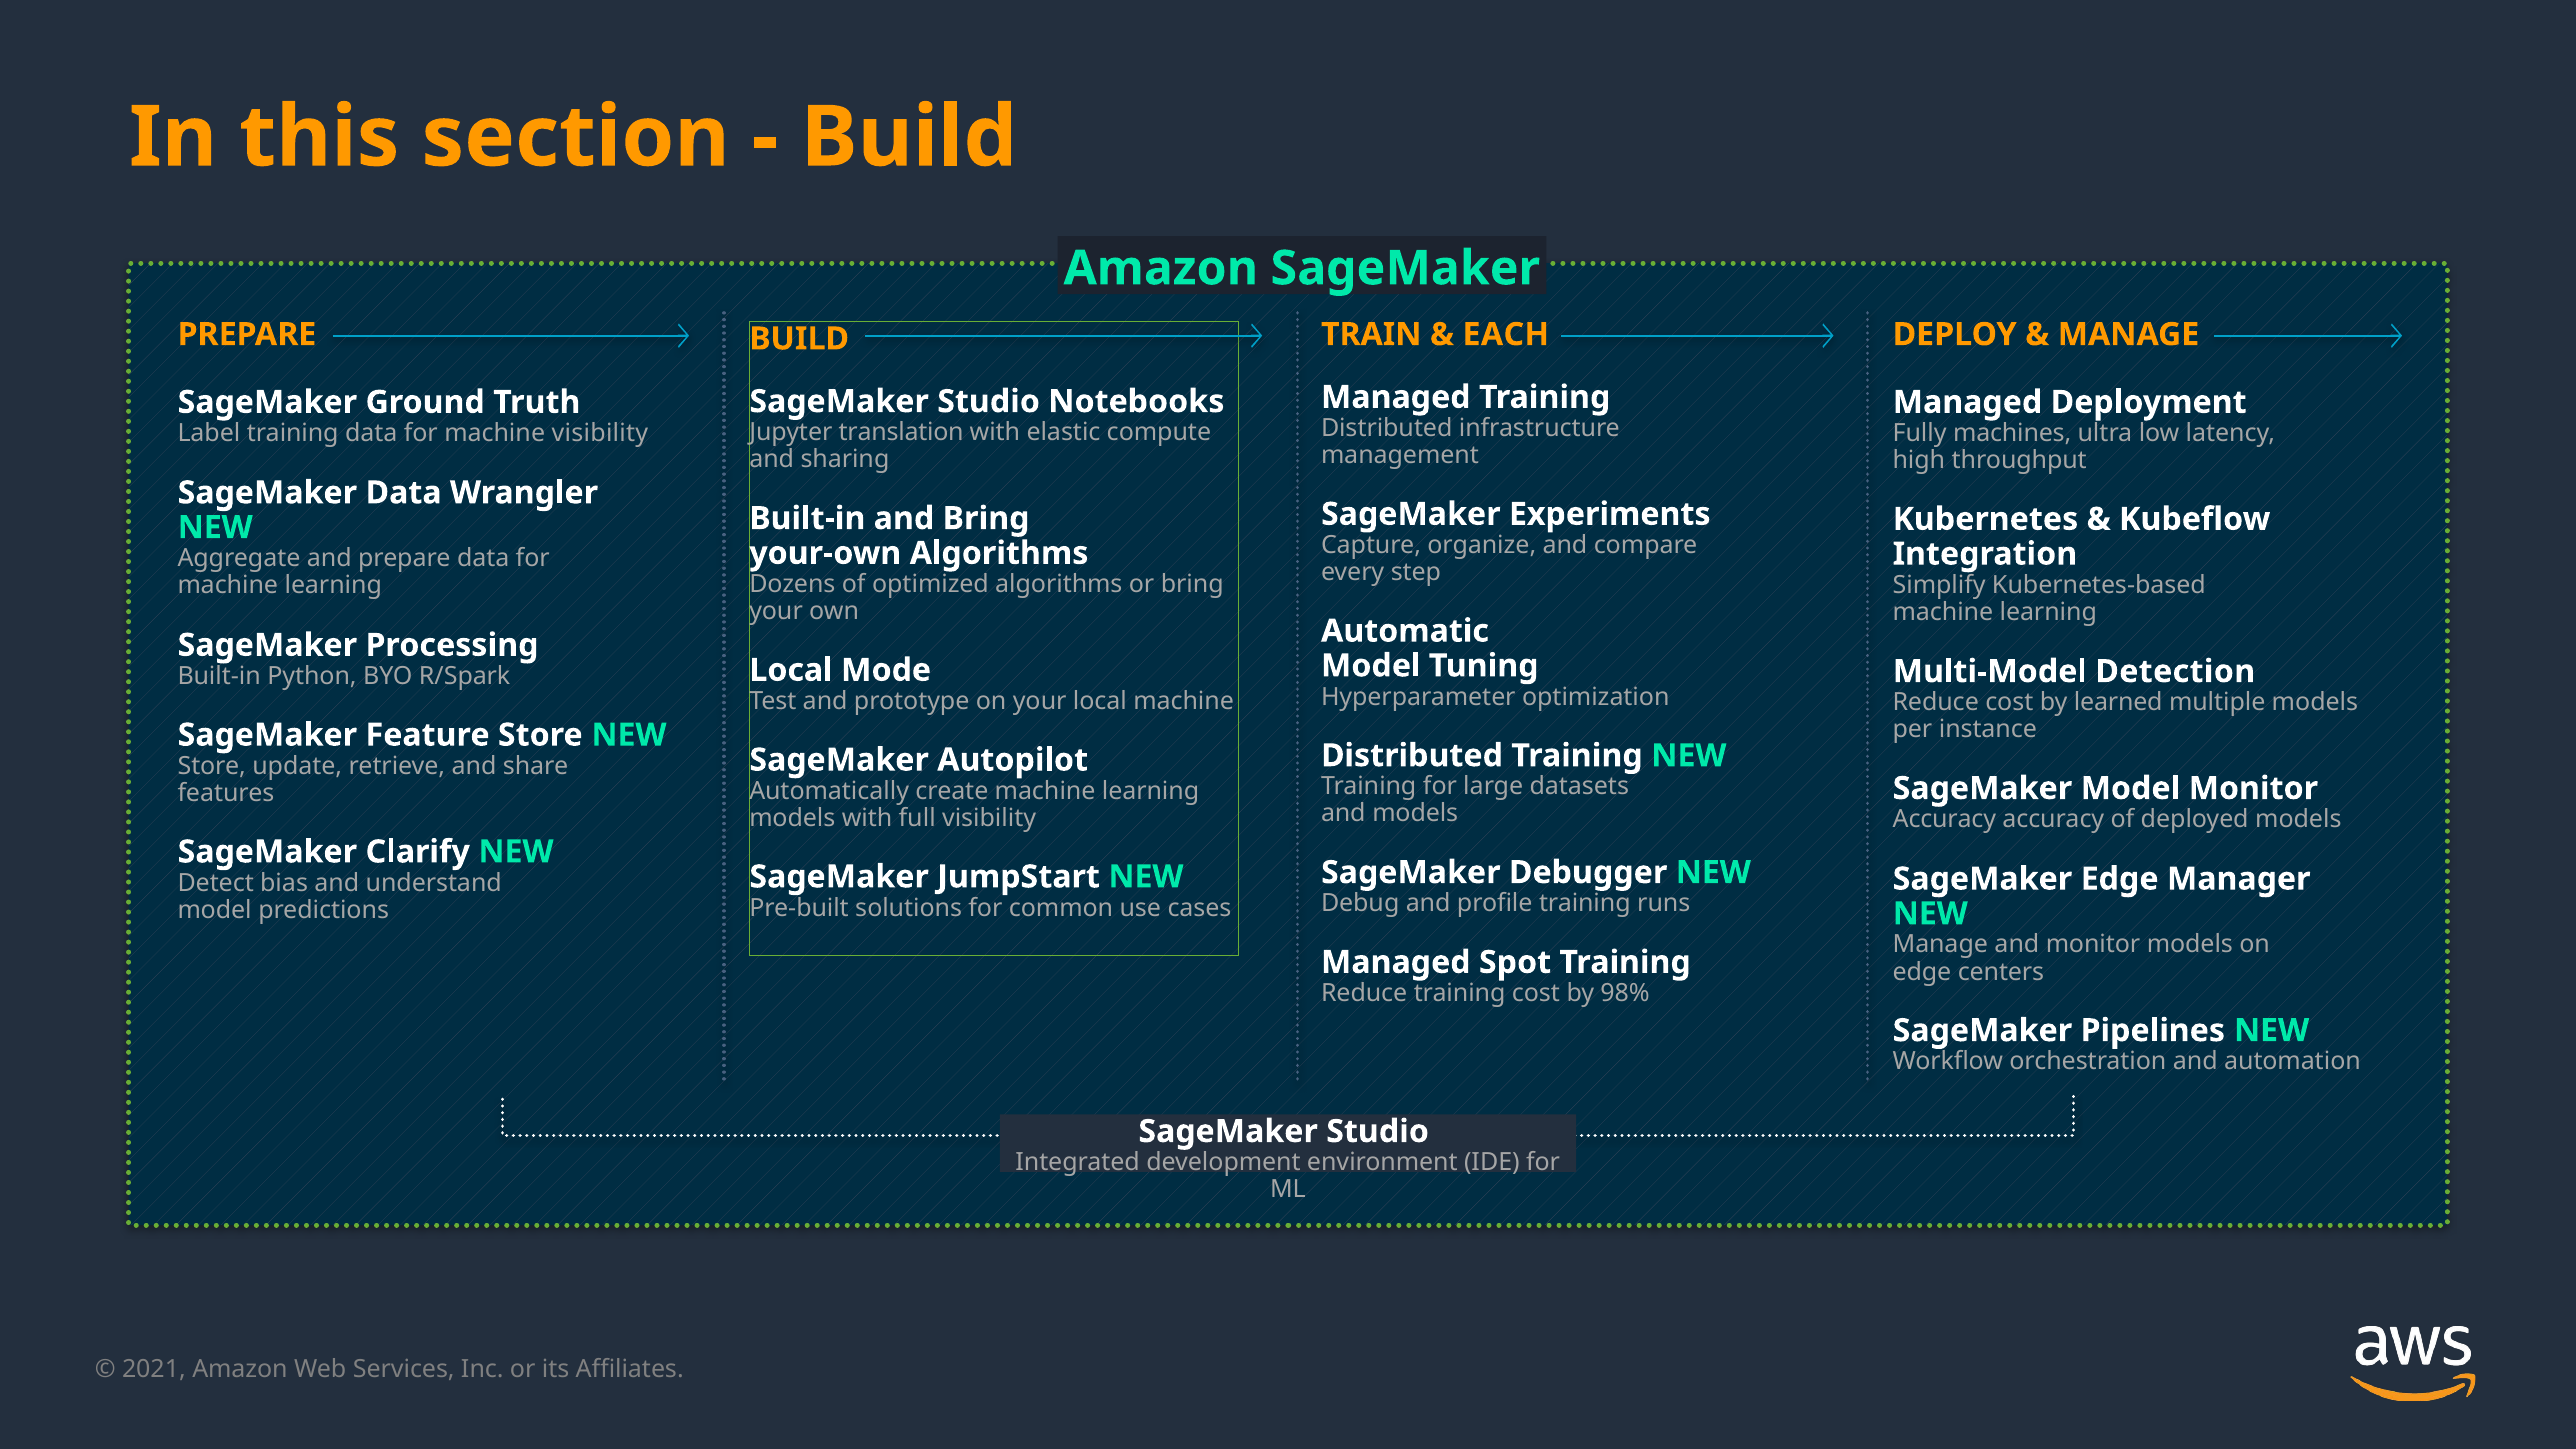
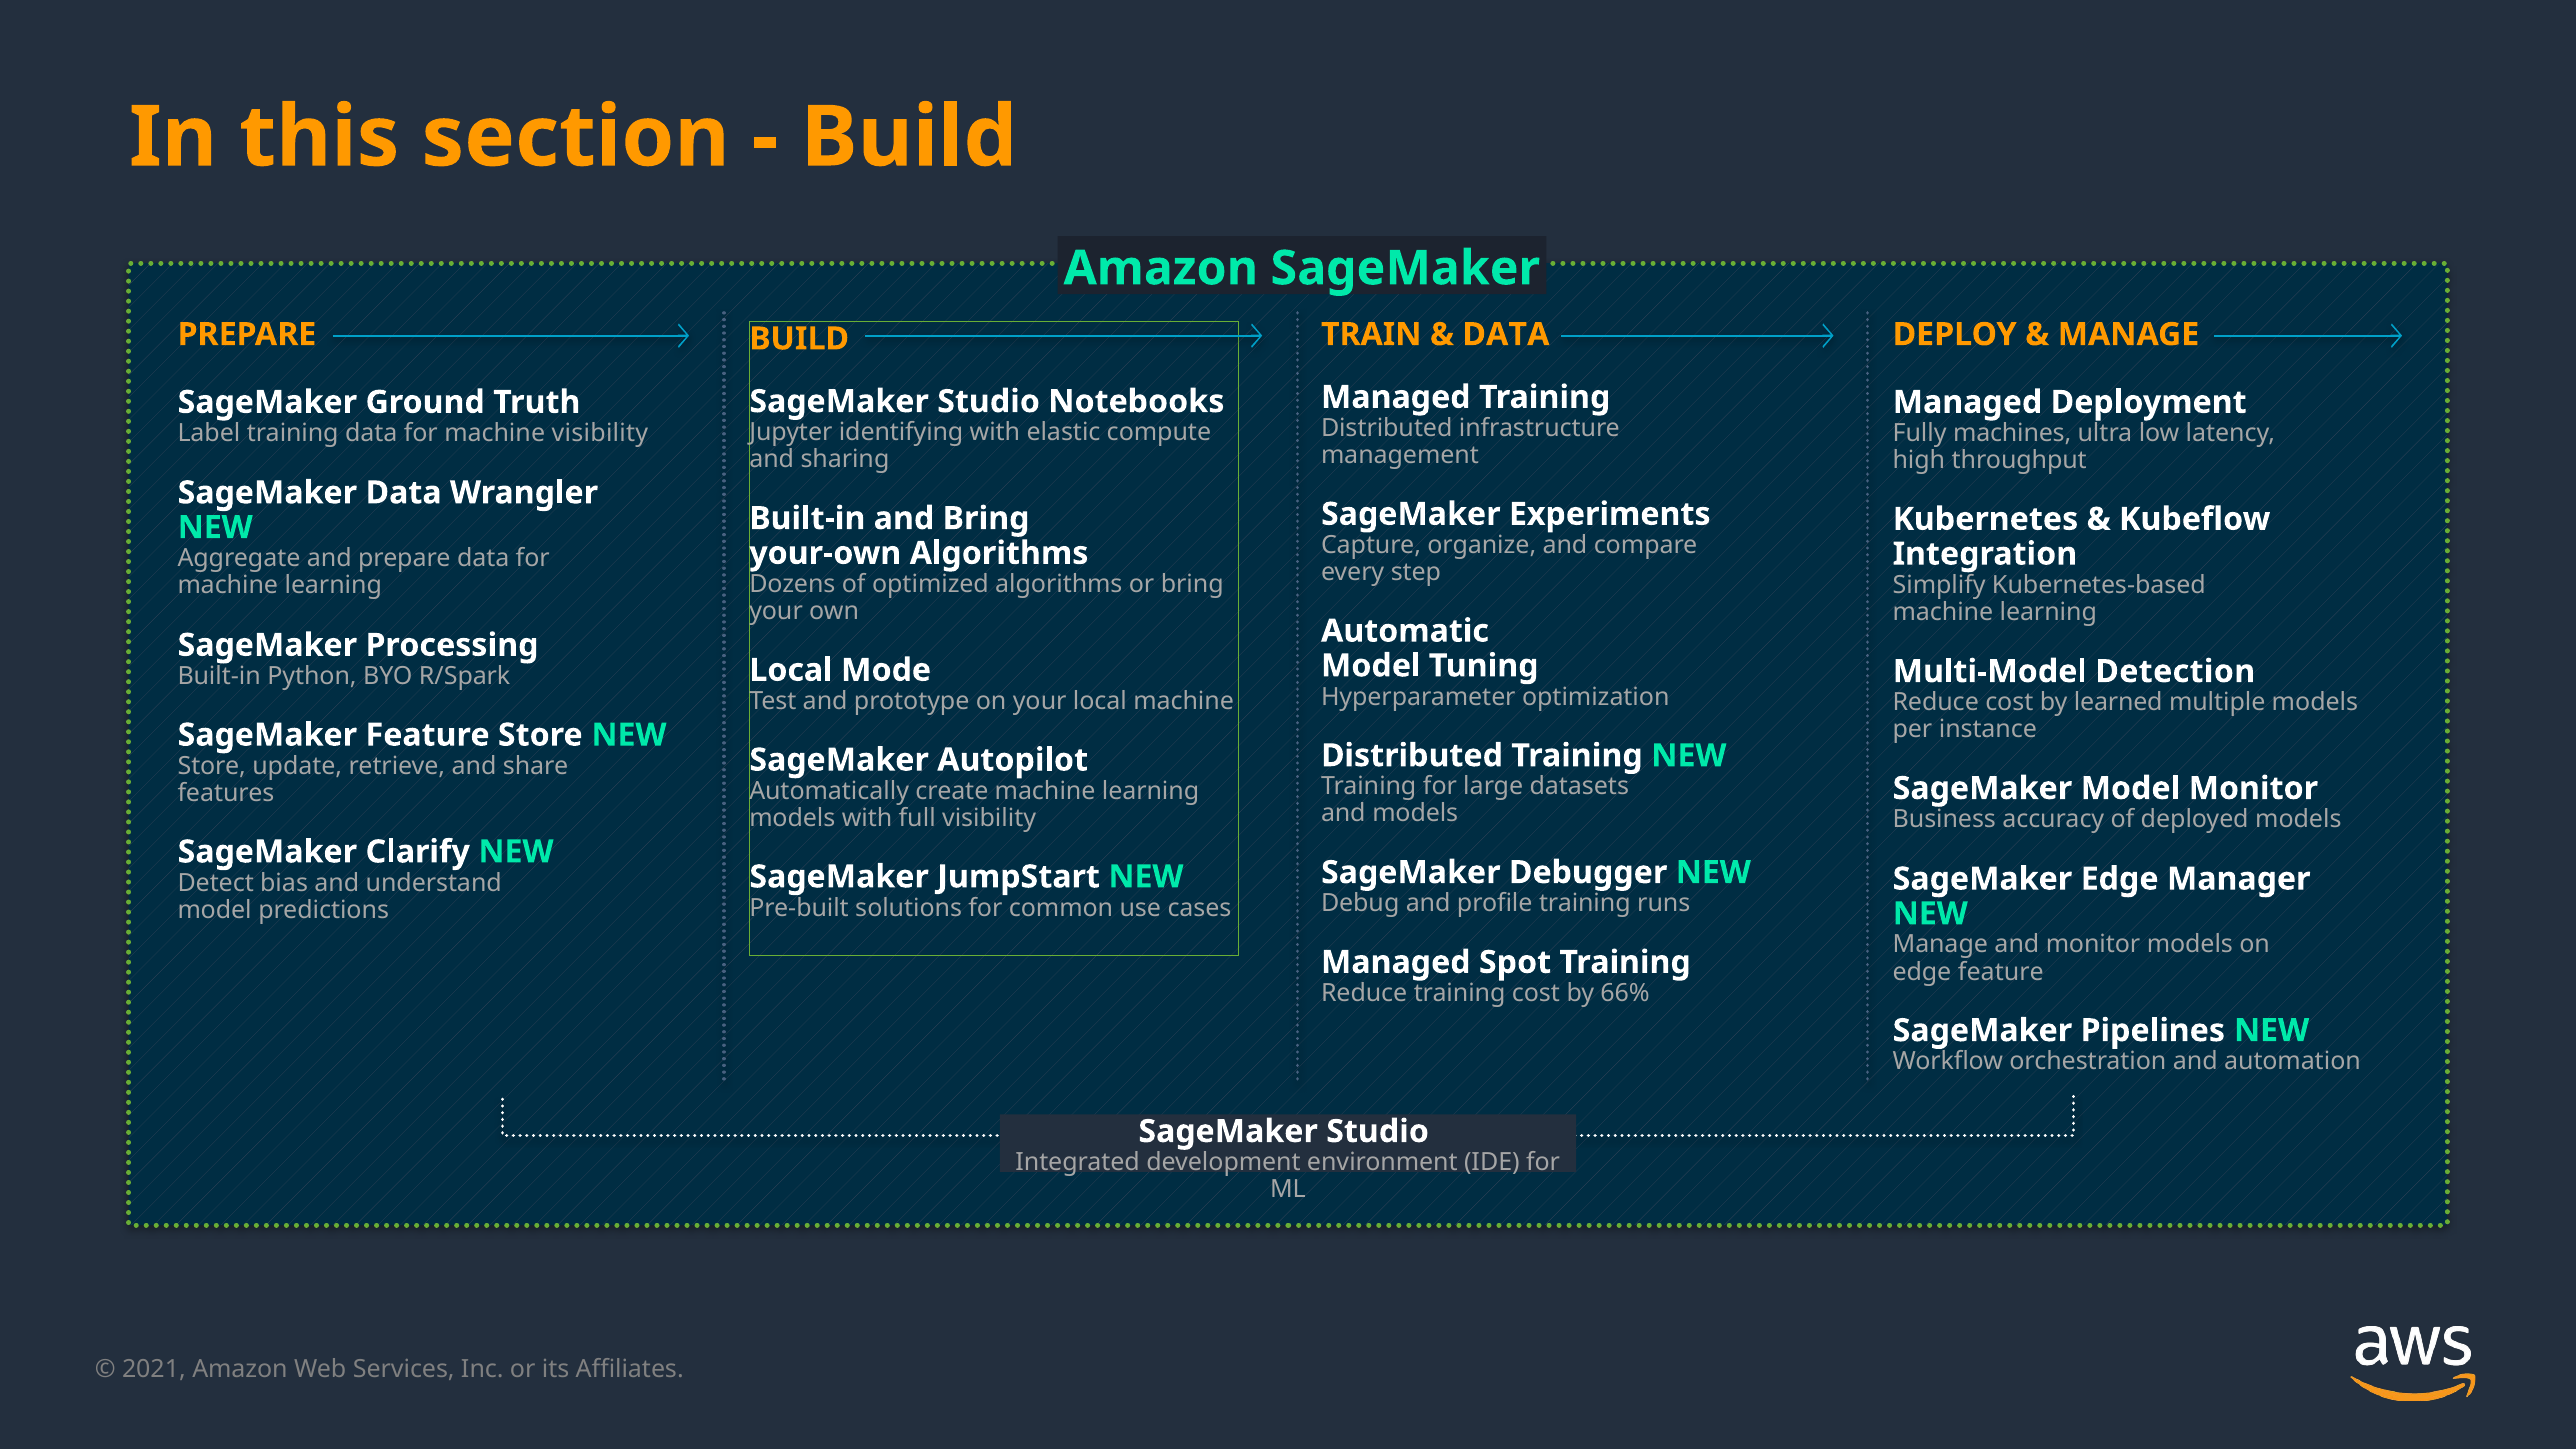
EACH: EACH -> DATA (1506, 335)
translation: translation -> identifying (901, 433)
Accuracy: Accuracy -> Business (1944, 819)
edge centers: centers -> feature (2001, 972)
98%: 98% -> 66% (1625, 993)
